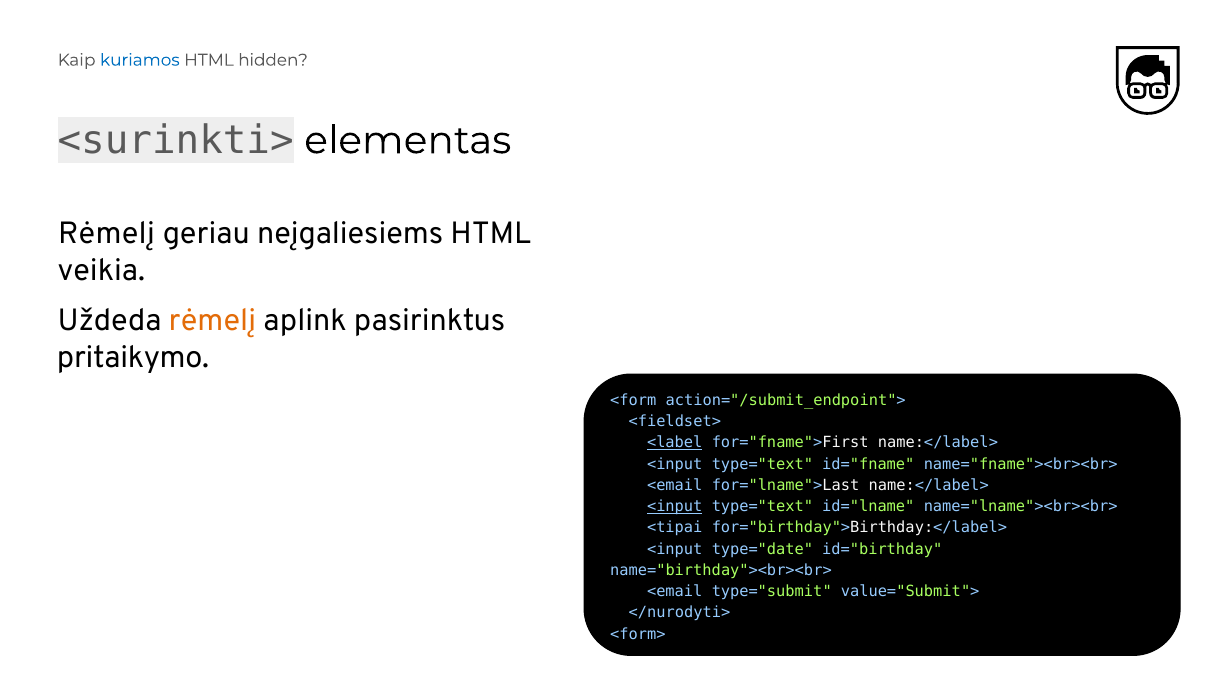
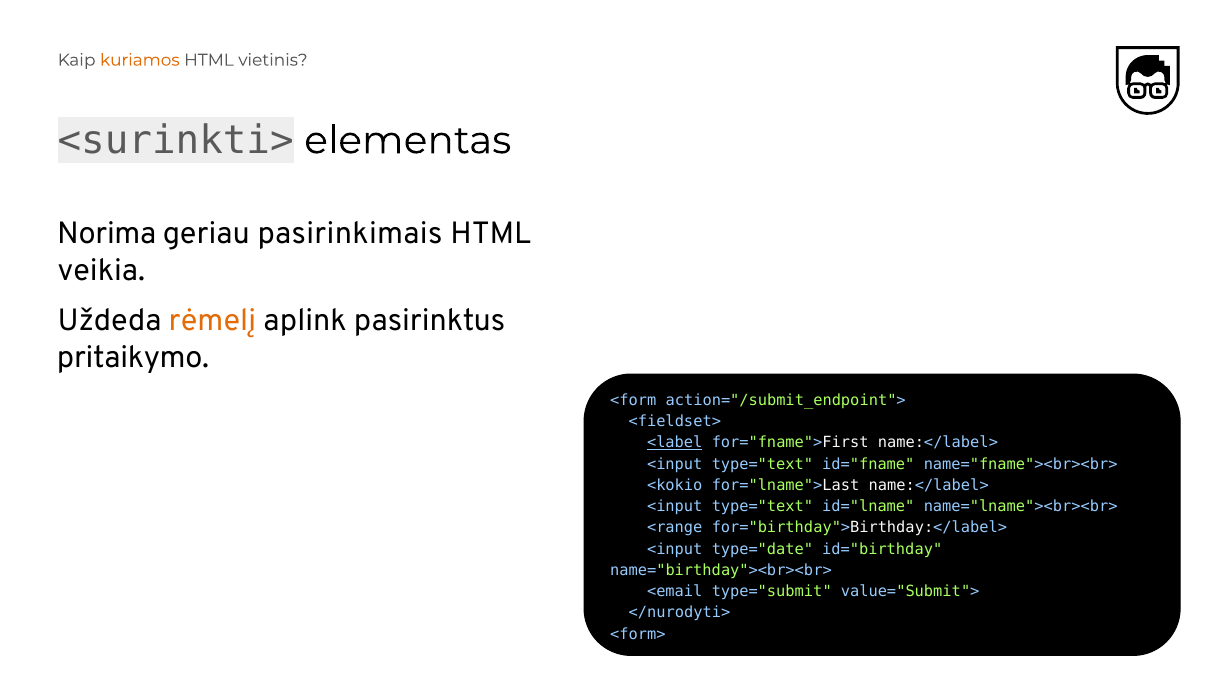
kuriamos colour: blue -> orange (140, 60)
hidden: hidden -> vietinis (273, 60)
Rėmelį: Rėmelį -> Norima (107, 233)
neįgaliesiems: neįgaliesiems -> pasirinkimais (350, 233)
<email: <email -> <kokio (675, 485)
<input underline: present -> none (675, 506)
<tipai: <tipai -> <range (675, 528)
